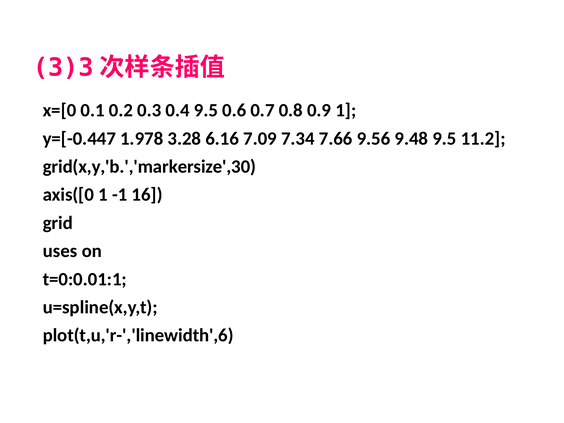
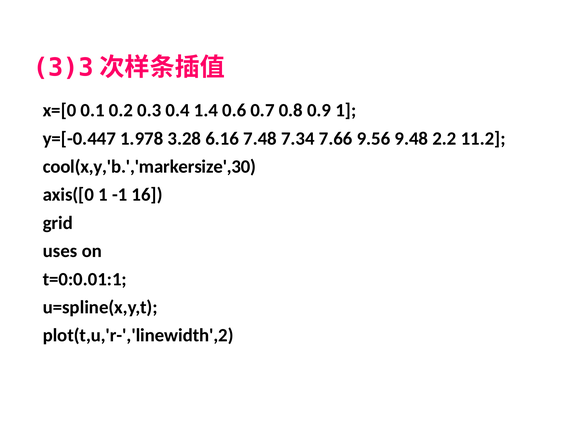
0.4 9.5: 9.5 -> 1.4 (206, 110)
7.09: 7.09 -> 7.48 (260, 139)
9.48 9.5: 9.5 -> 2.2 (444, 139)
grid(x,y,'b.','markersize',30: grid(x,y,'b.','markersize',30 -> cool(x,y,'b.','markersize',30 (149, 167)
plot(t,u,'r-','linewidth',6: plot(t,u,'r-','linewidth',6 -> plot(t,u,'r-','linewidth',2 (138, 335)
